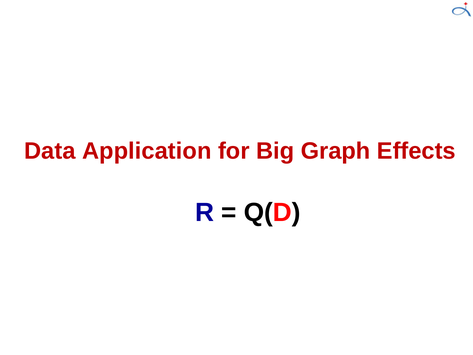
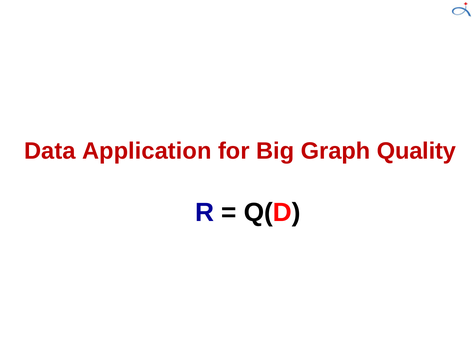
Effects: Effects -> Quality (416, 151)
